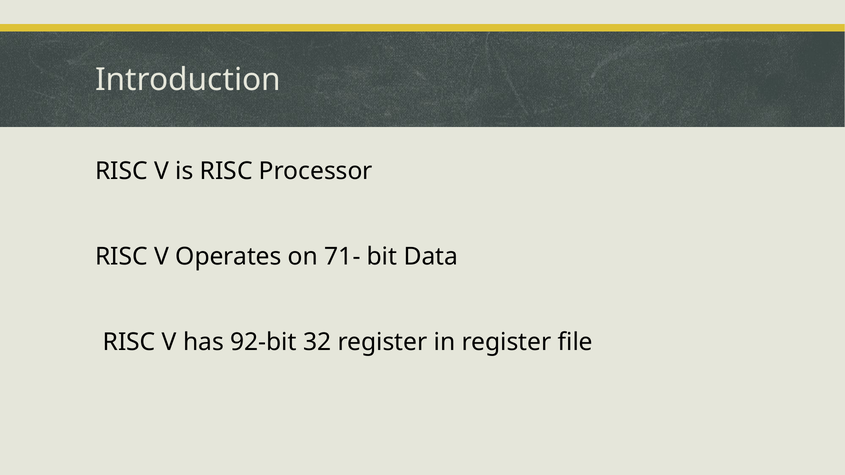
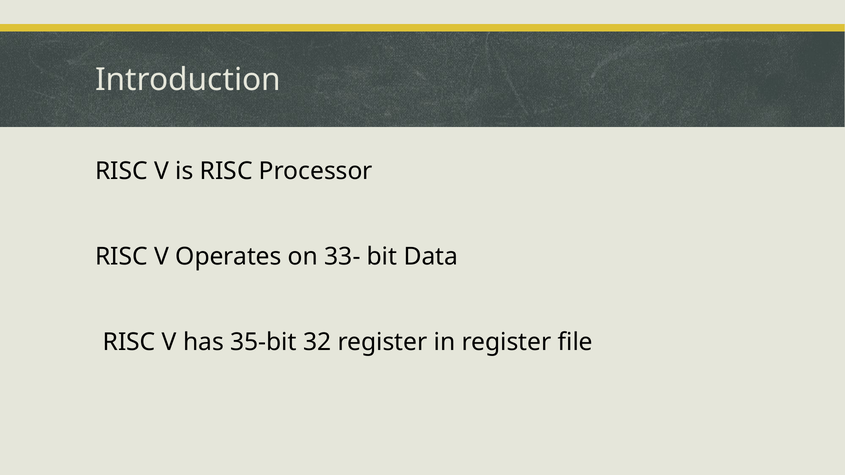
71-: 71- -> 33- (342, 257)
92-bit: 92-bit -> 35-bit (263, 342)
